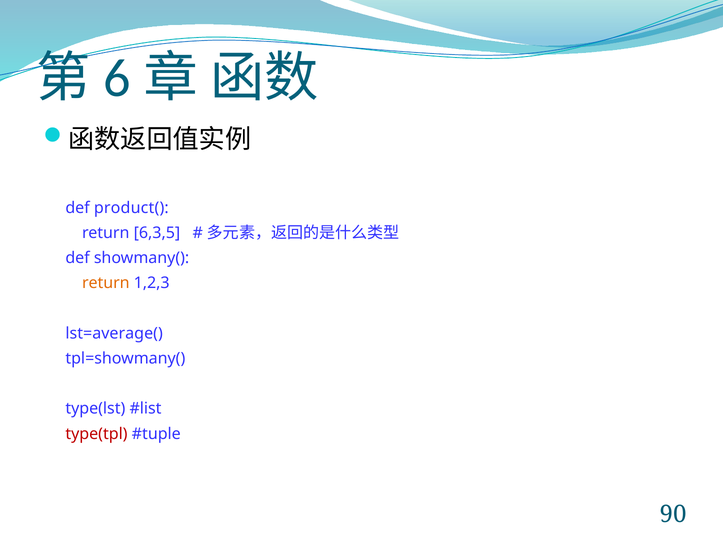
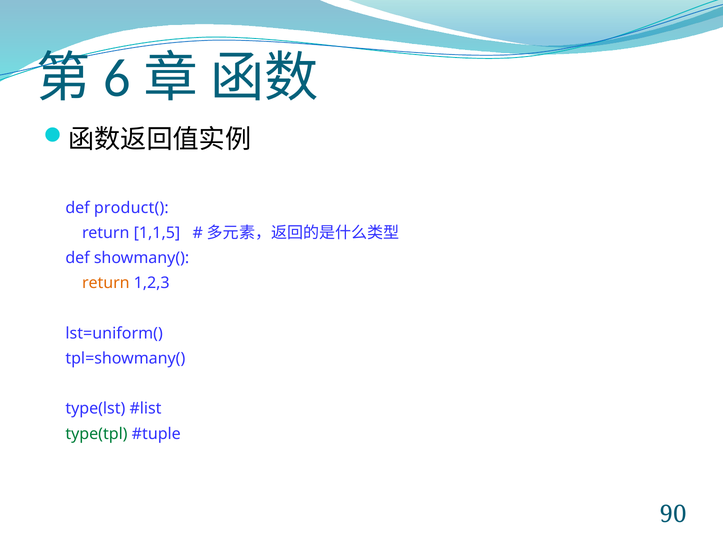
6,3,5: 6,3,5 -> 1,1,5 (157, 233)
lst=average(: lst=average( -> lst=uniform( (114, 334)
type(tpl colour: red -> green (96, 434)
